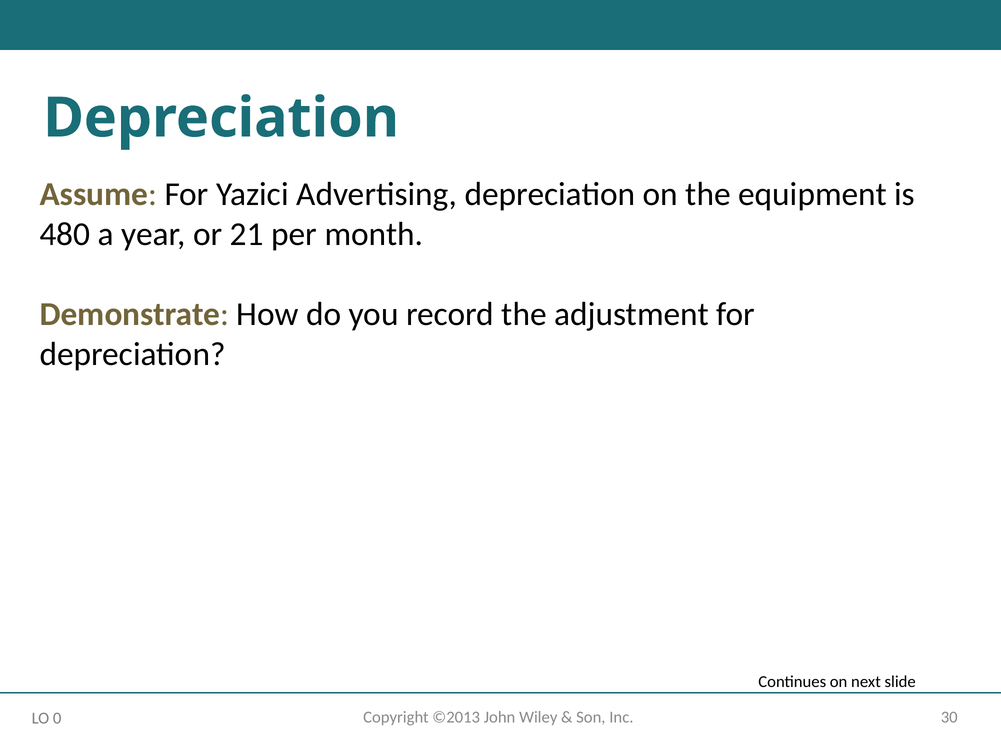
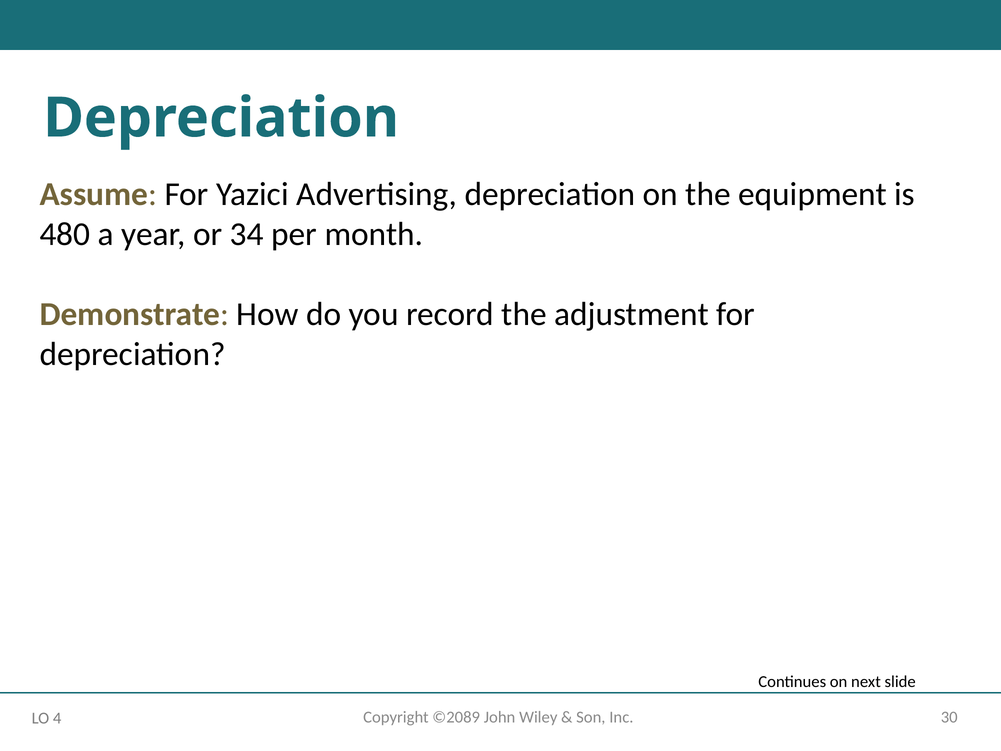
21: 21 -> 34 (247, 234)
©2013: ©2013 -> ©2089 (456, 717)
0: 0 -> 4 (57, 718)
